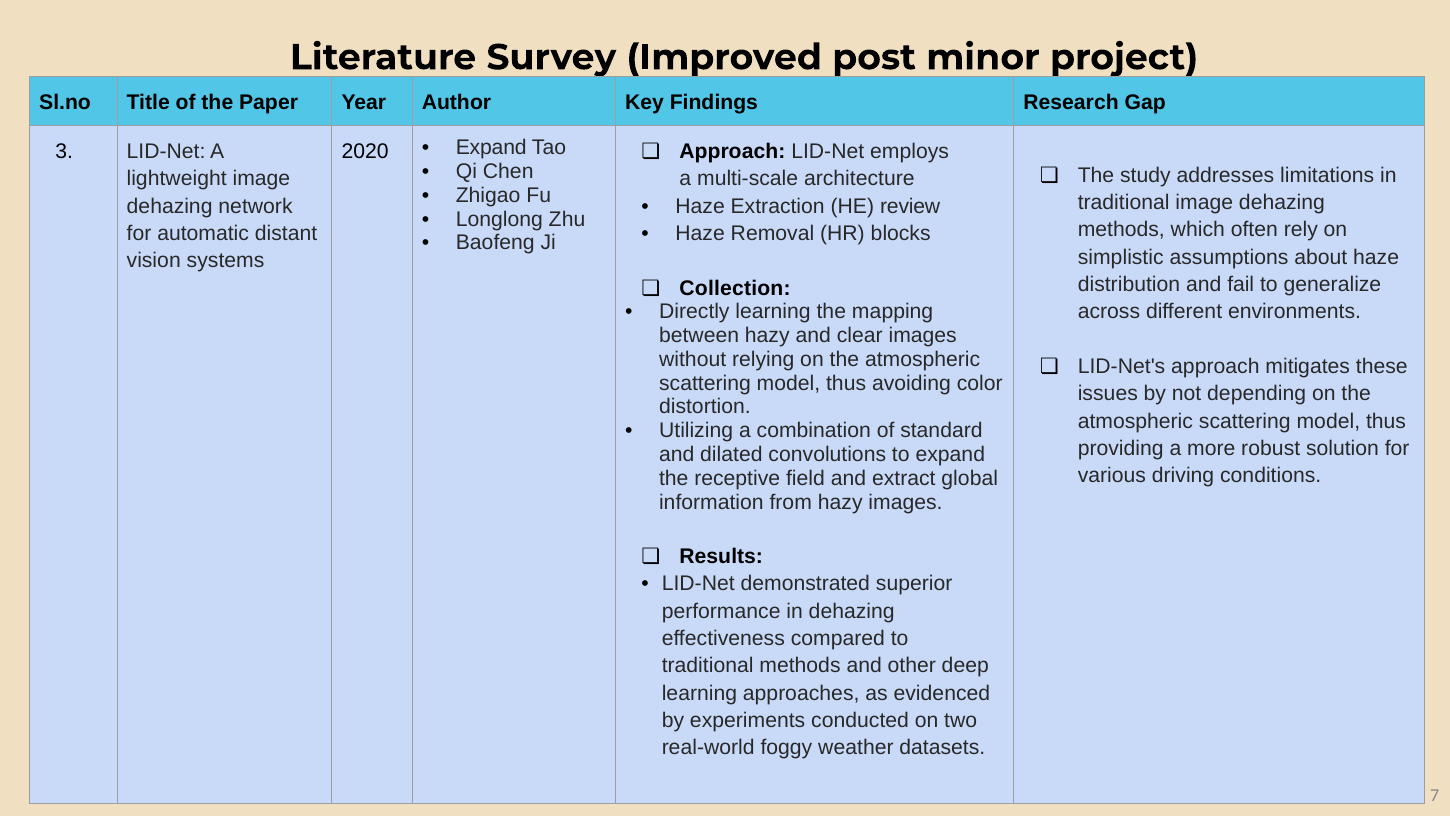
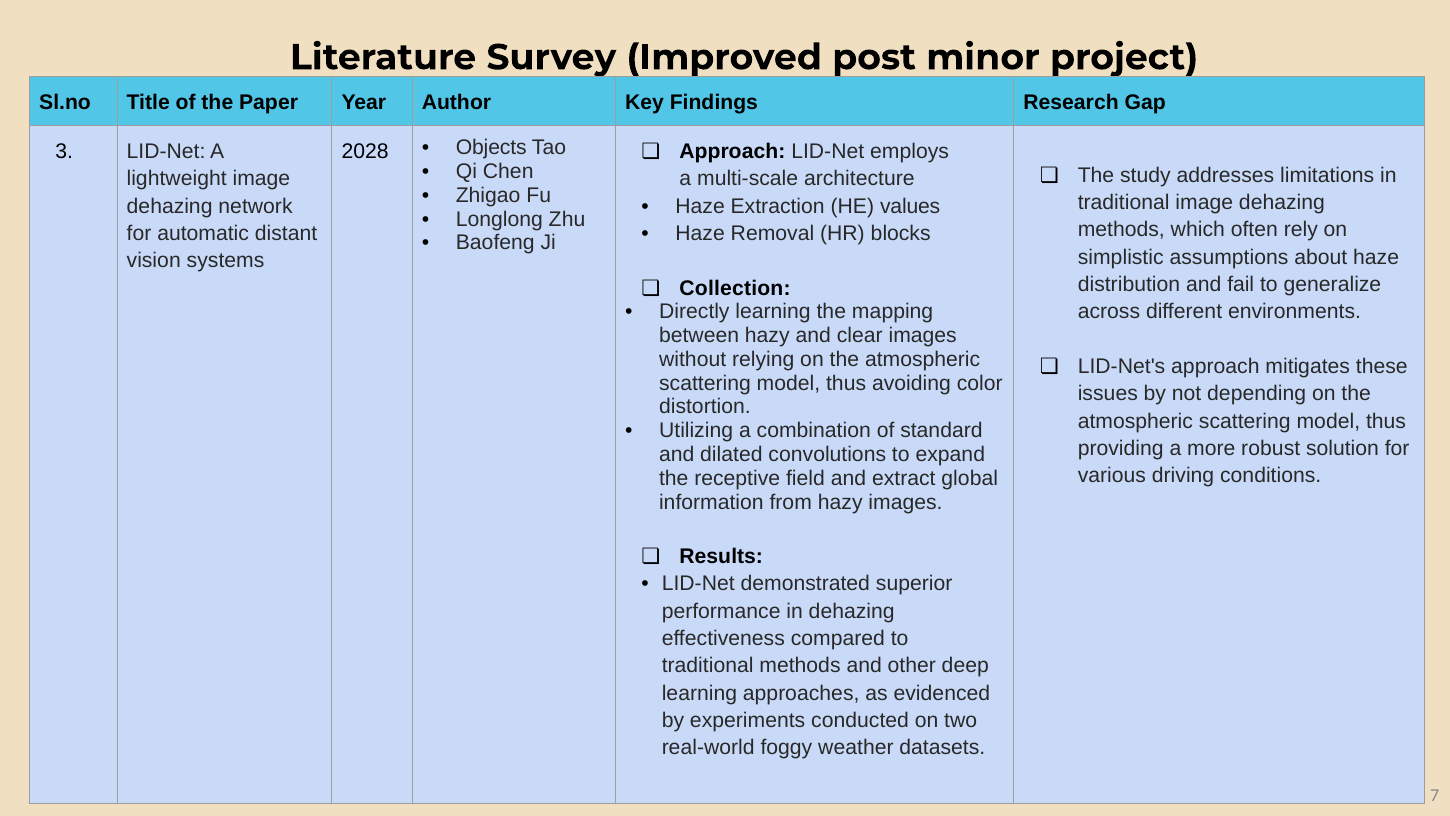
2020: 2020 -> 2028 (365, 151)
Expand: Expand -> Objects (491, 148)
review: review -> values (910, 206)
